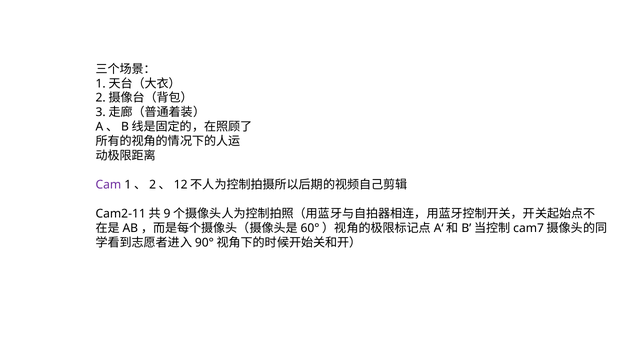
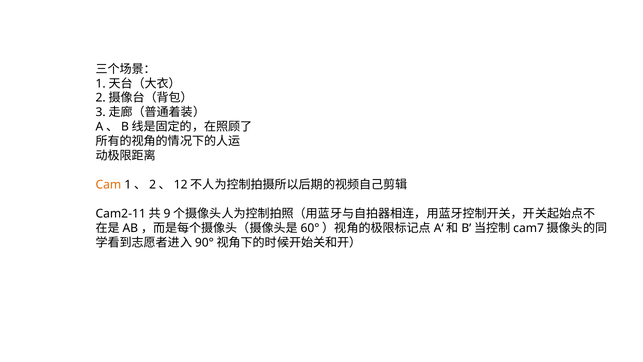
Cam colour: purple -> orange (108, 185)
